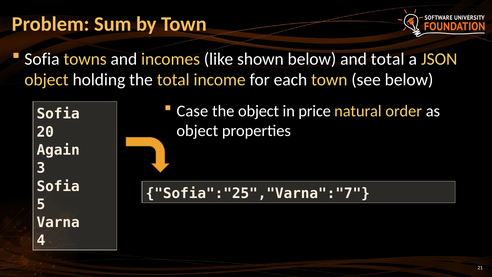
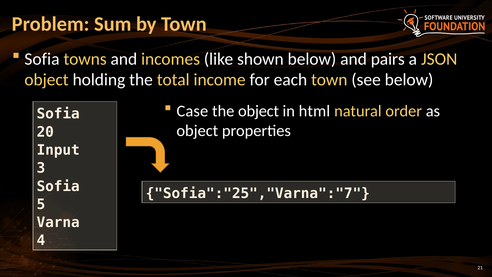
and total: total -> pairs (388, 59)
price: price -> html (314, 111)
Again: Again -> Input (58, 150)
